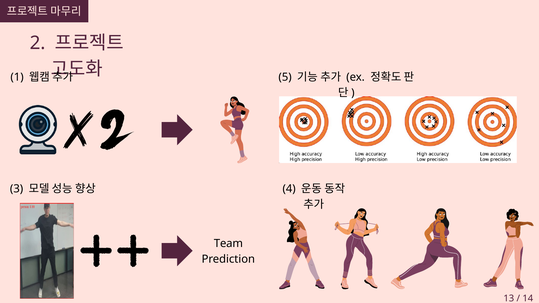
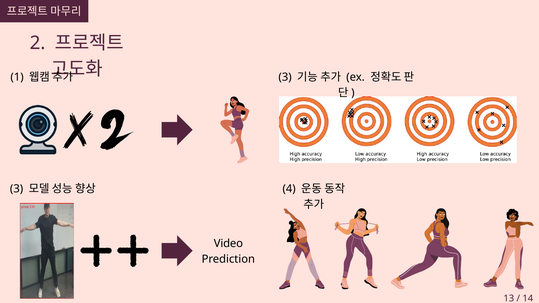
5: 5 -> 3 (285, 77)
Team: Team -> Video (228, 244)
